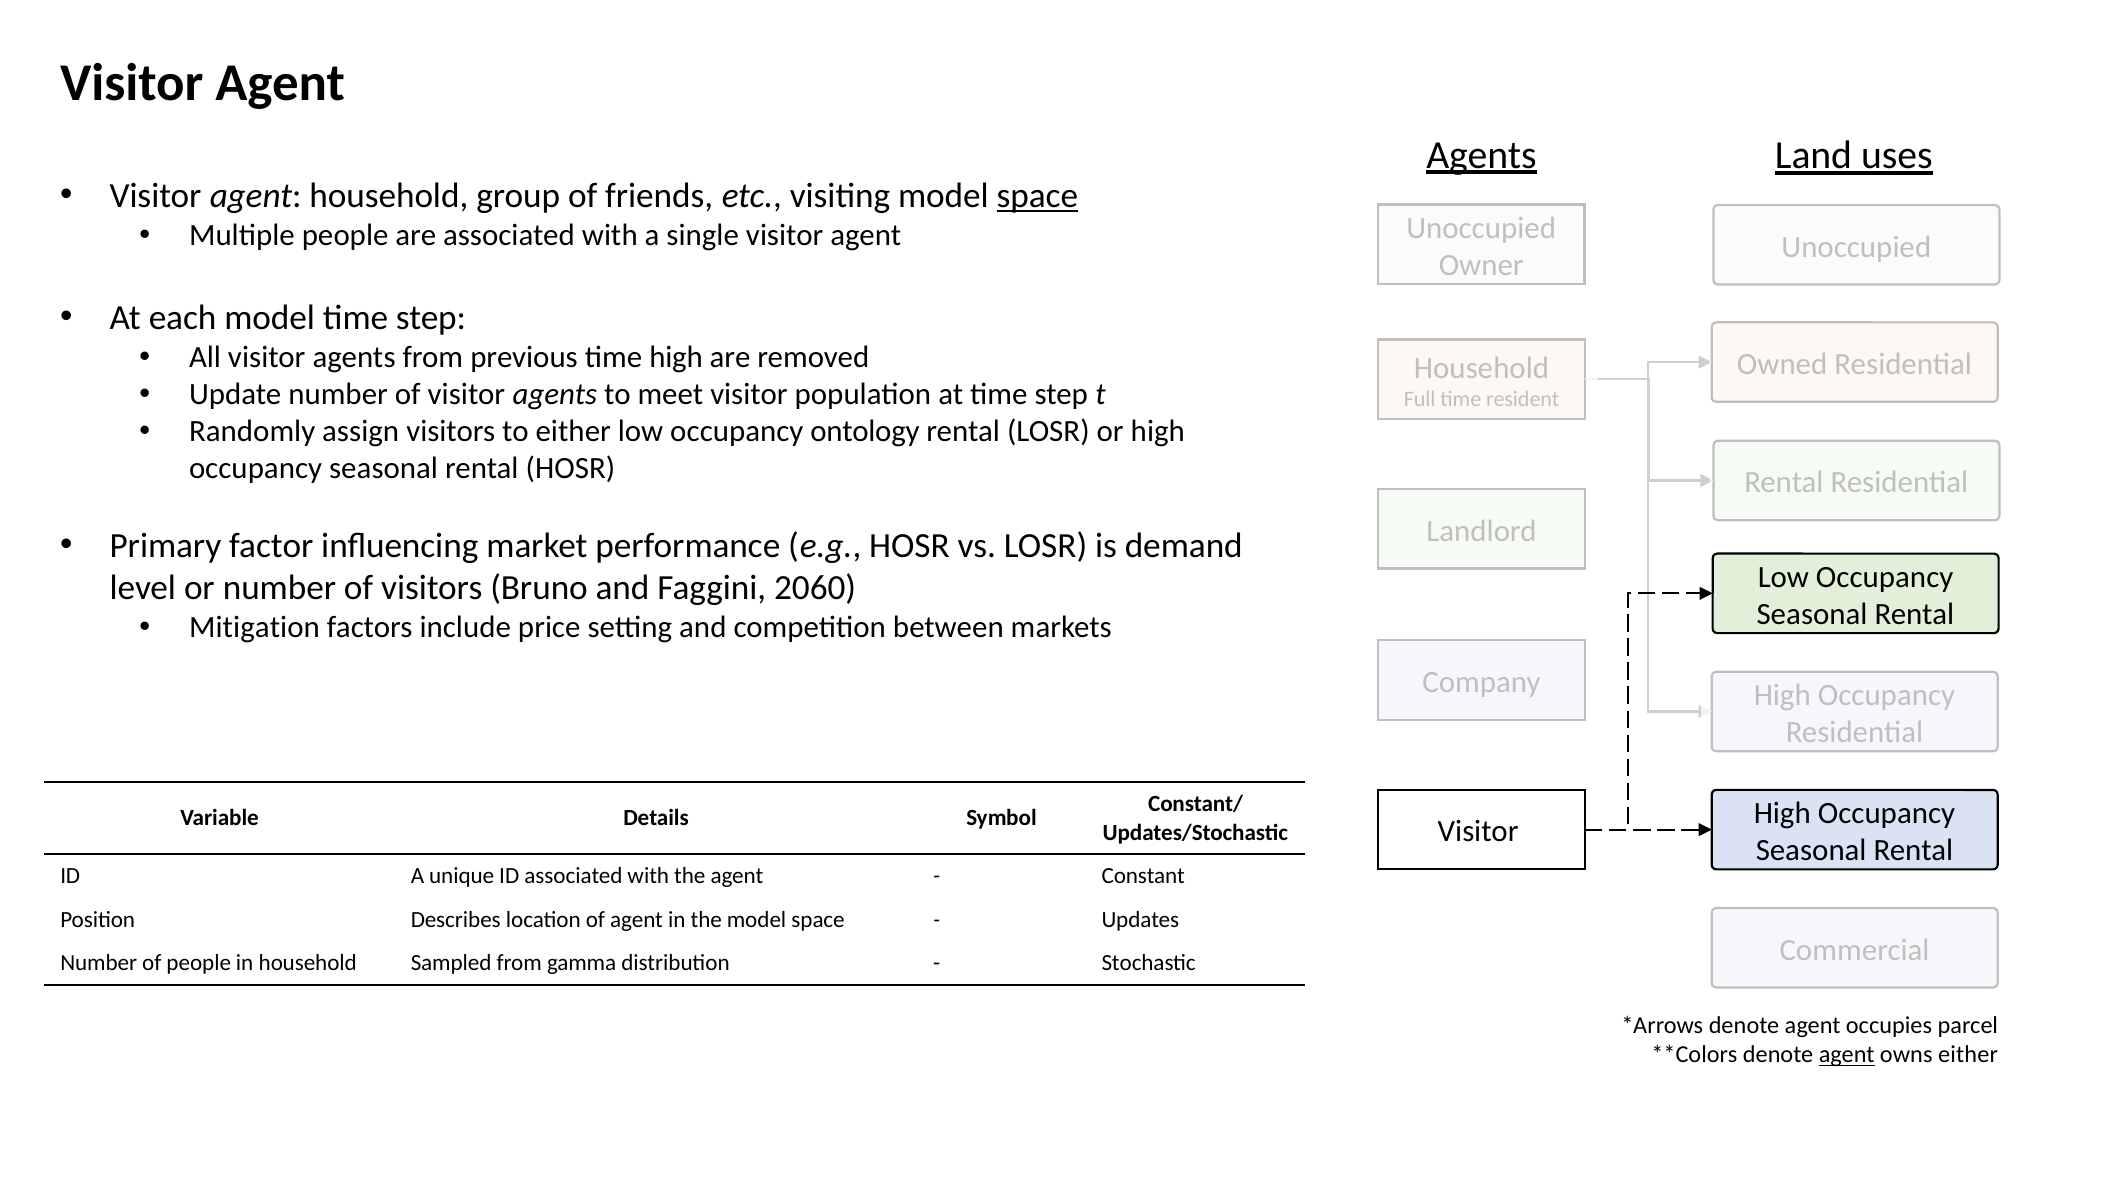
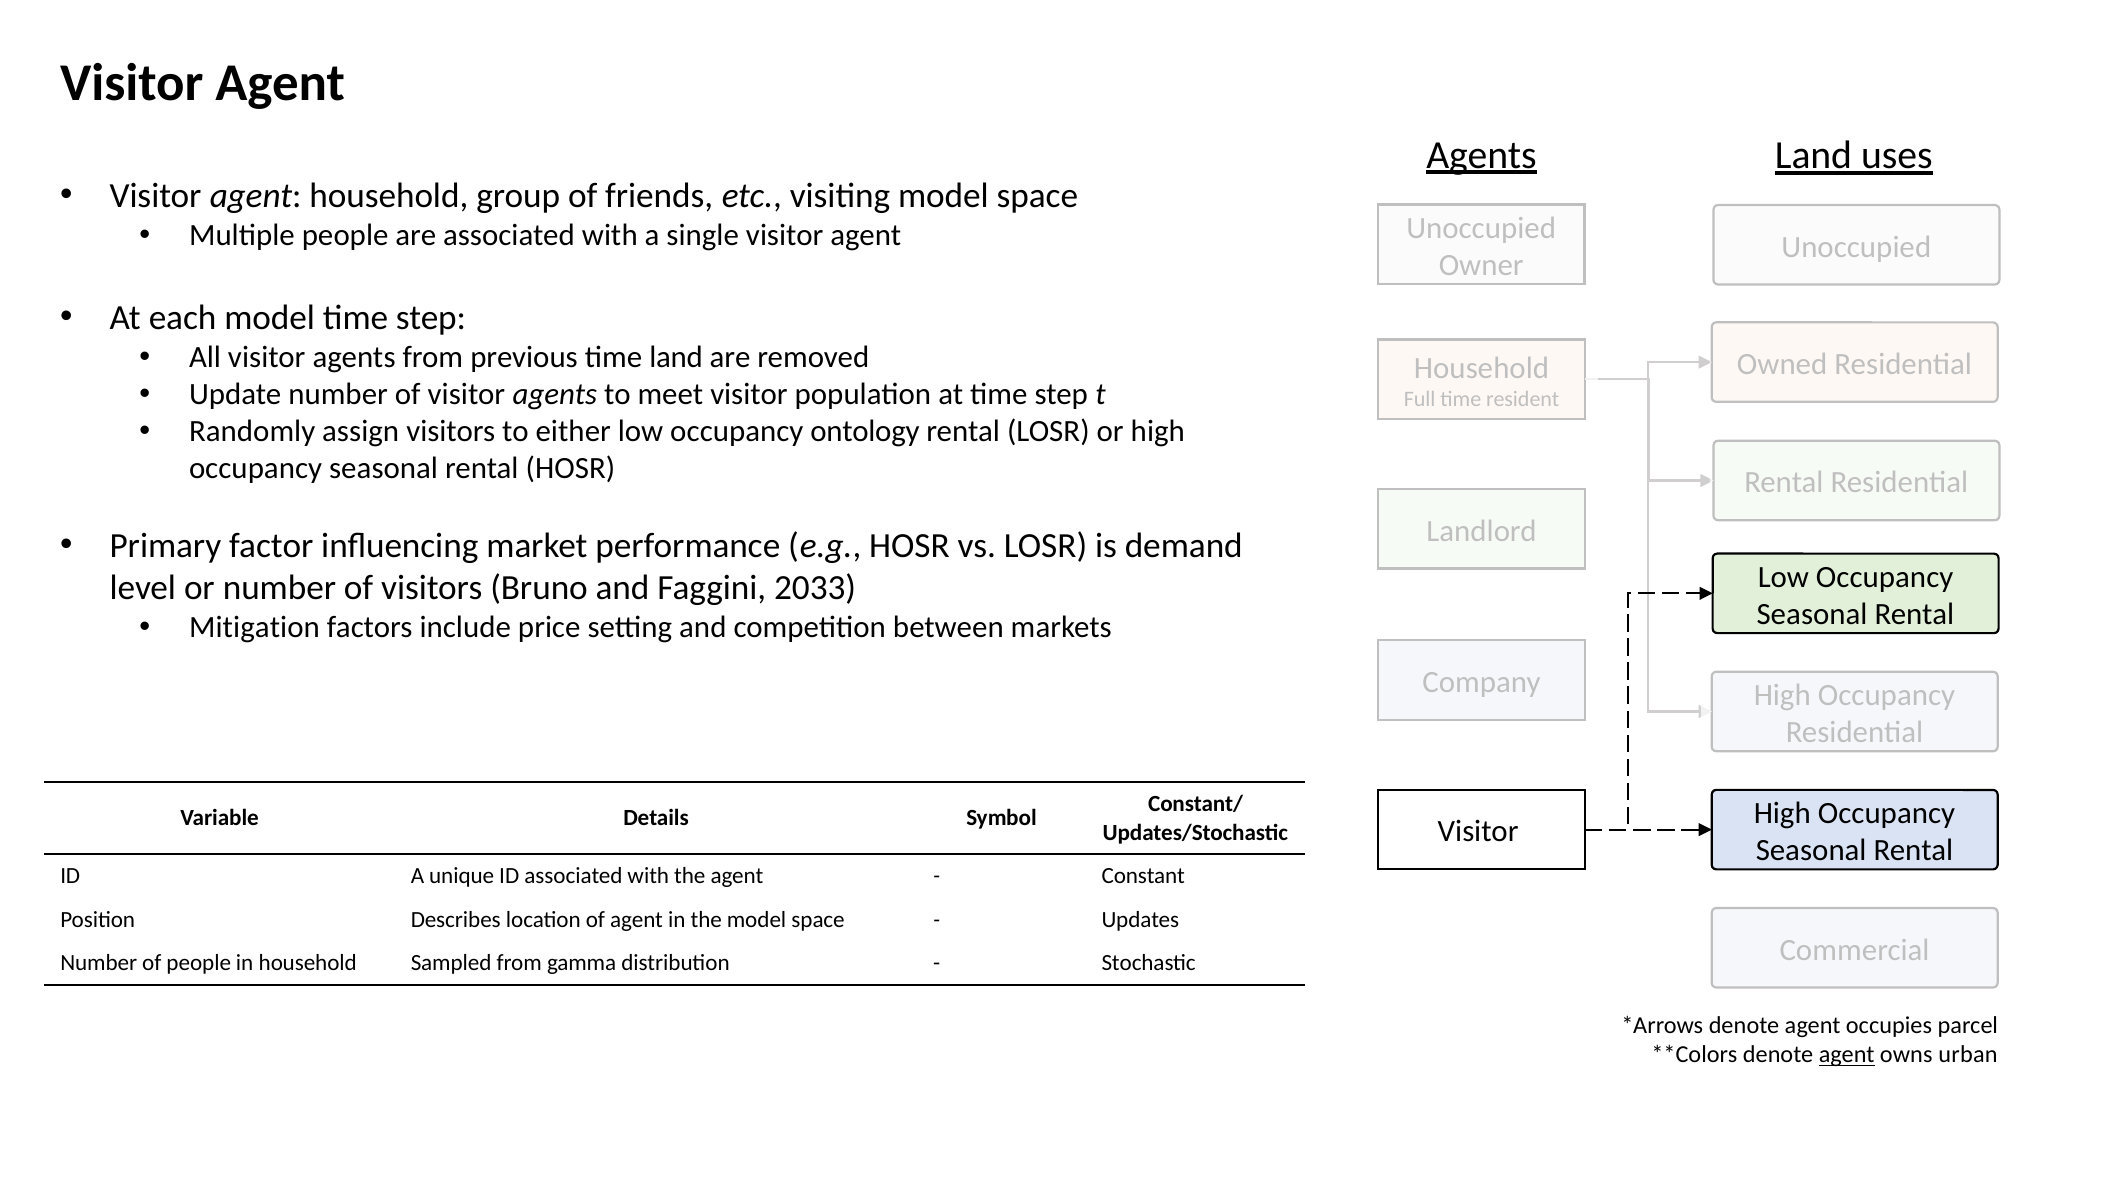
space underline: present -> none (1037, 196)
time high: high -> land (676, 357)
2060: 2060 -> 2033 (815, 588)
owns either: either -> urban (1968, 1054)
